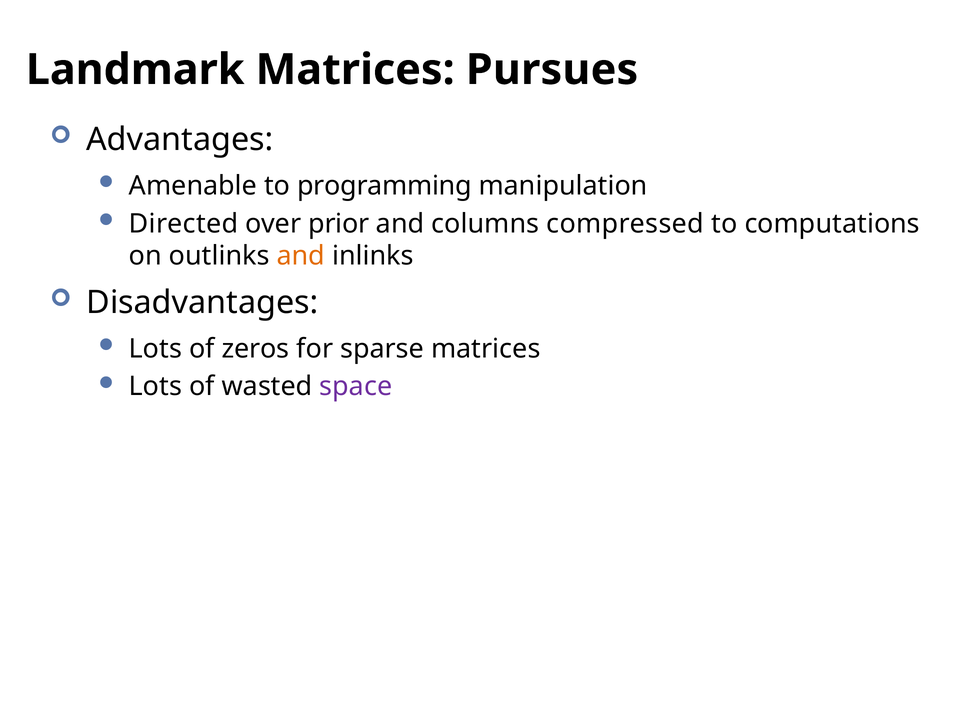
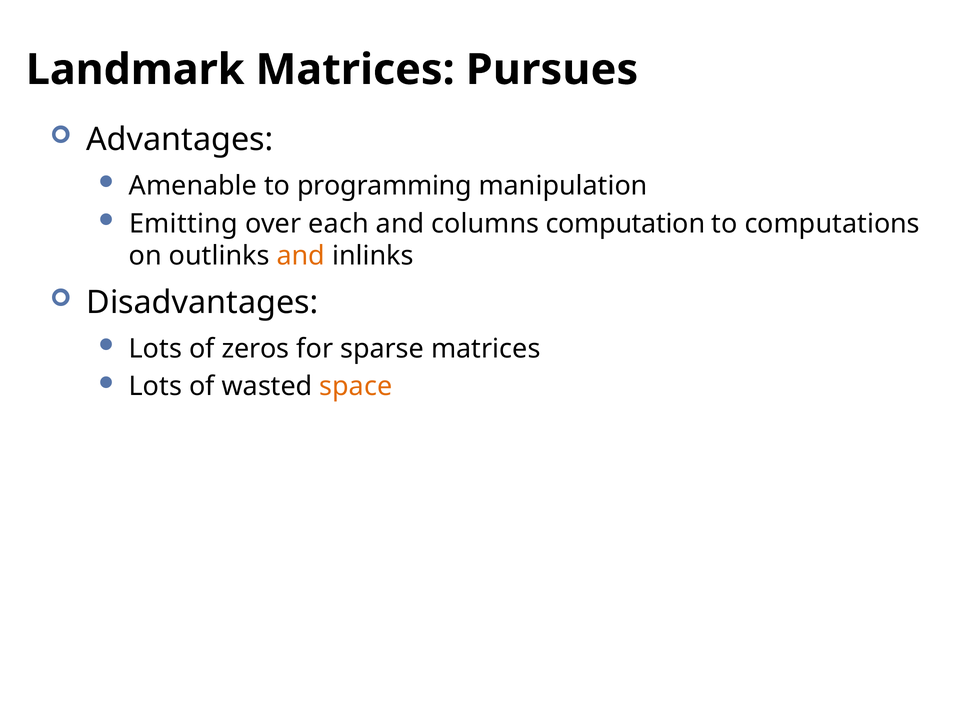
Directed: Directed -> Emitting (183, 223)
prior: prior -> each (339, 223)
compressed: compressed -> computation (625, 223)
space colour: purple -> orange (356, 386)
